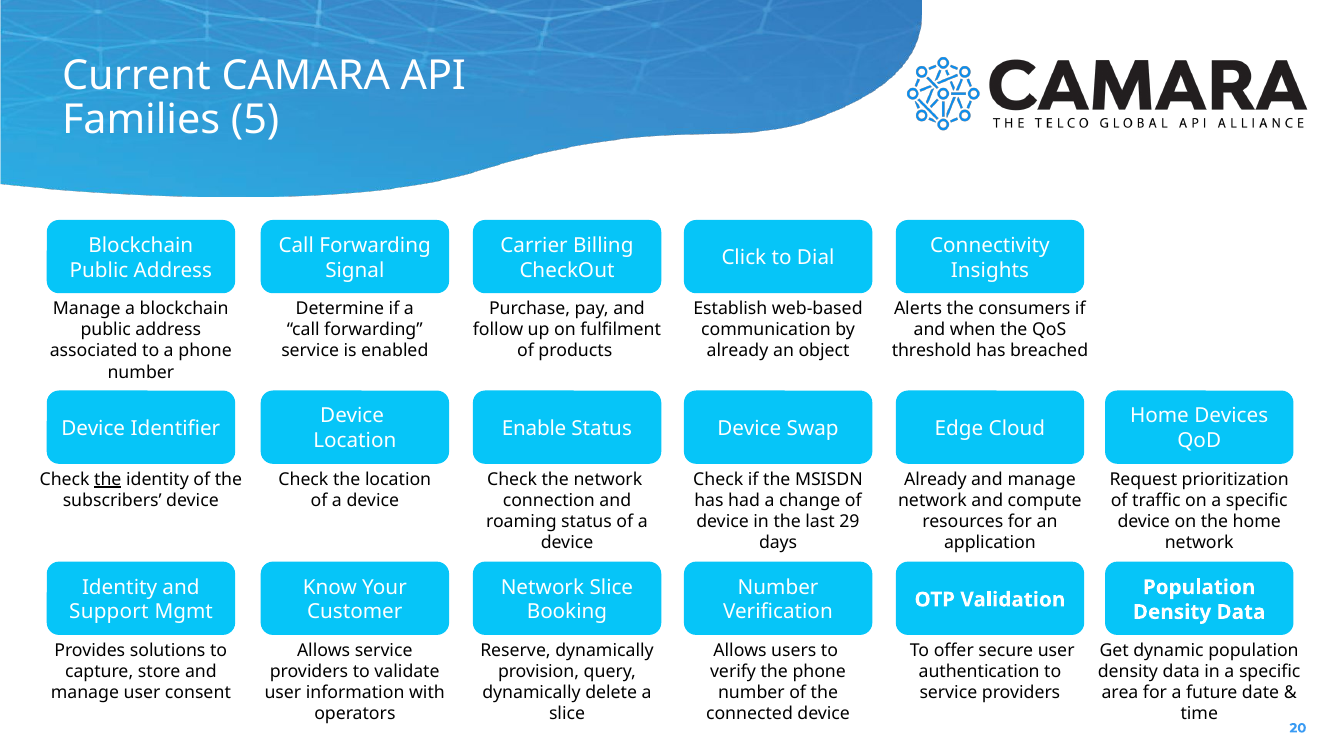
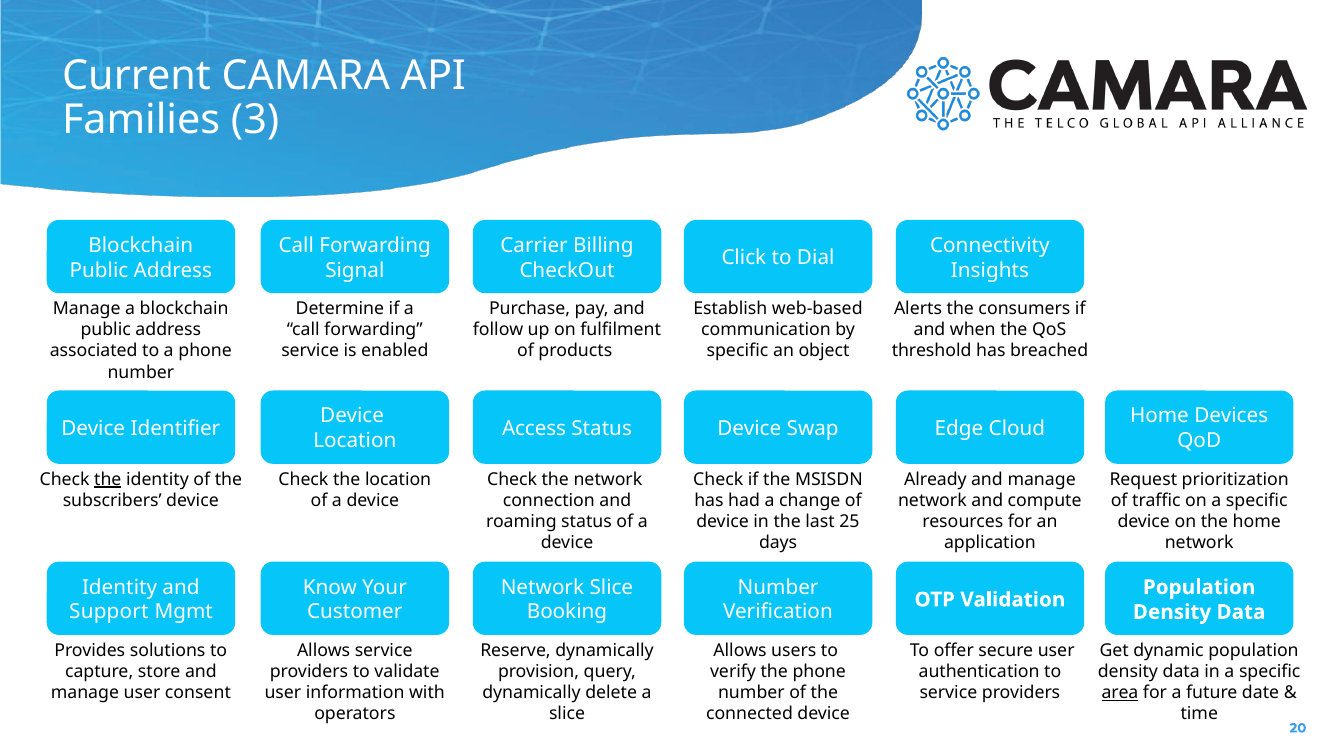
5: 5 -> 3 (255, 120)
already: already -> specific (737, 351)
Enable: Enable -> Access (534, 429)
29: 29 -> 25 (849, 522)
area underline: none -> present (1120, 693)
